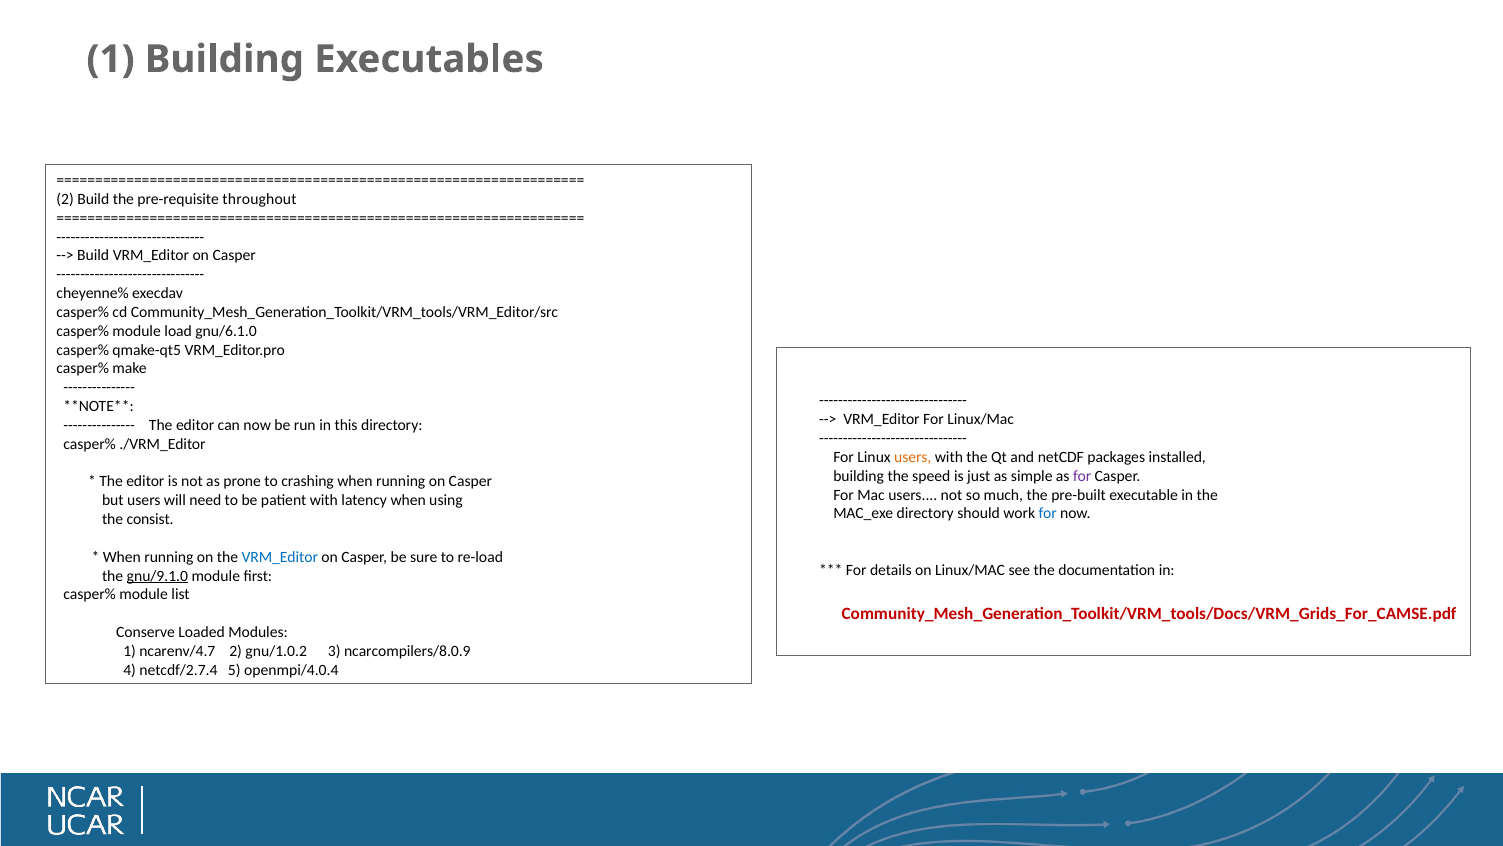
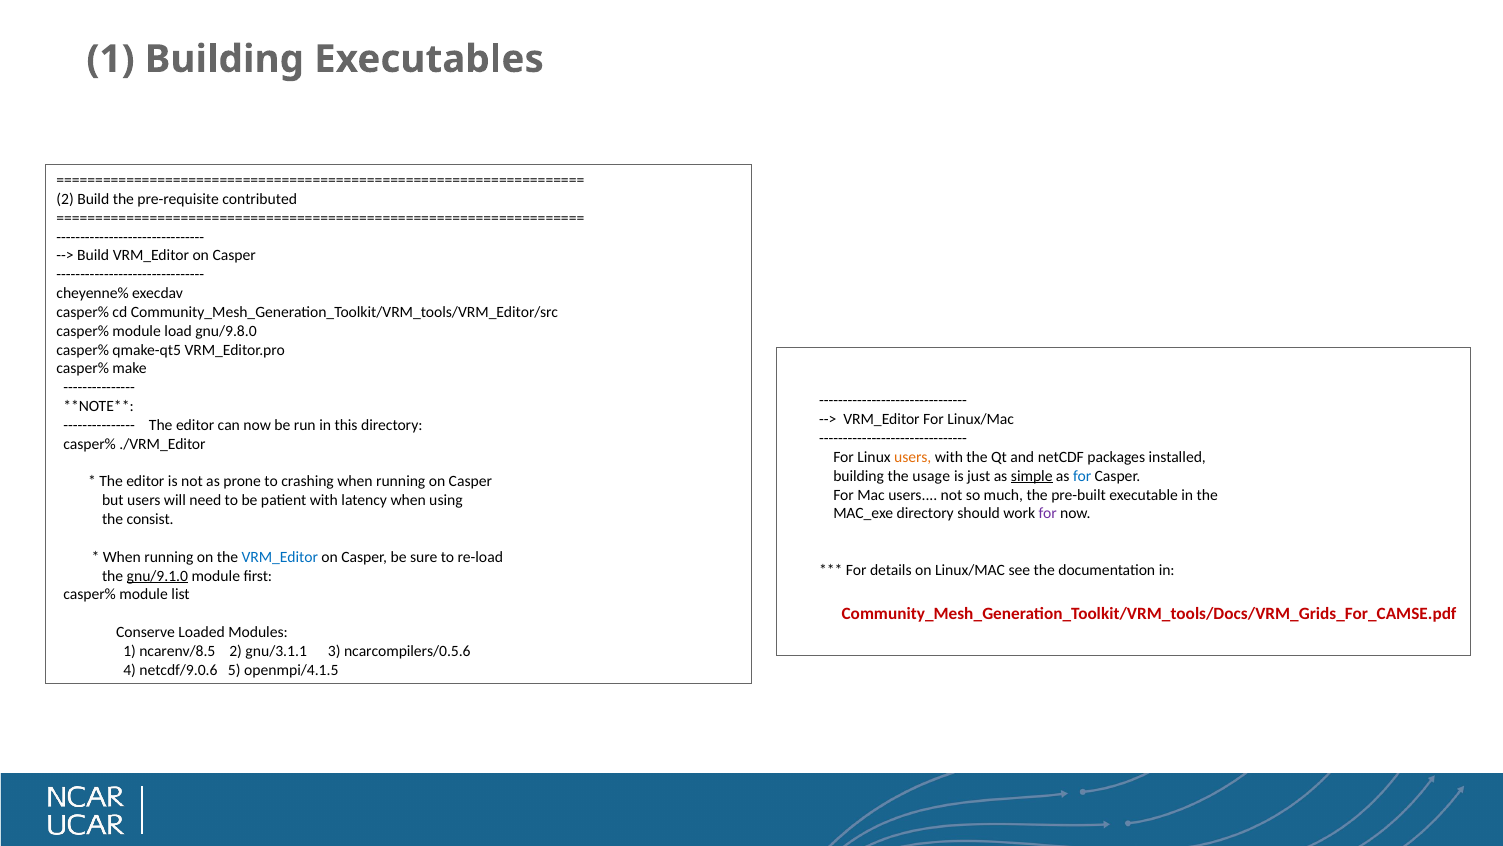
throughout: throughout -> contributed (260, 199)
gnu/6.1.0: gnu/6.1.0 -> gnu/9.8.0 (226, 331)
speed: speed -> usage (931, 476)
simple underline: none -> present (1032, 476)
for colour: purple -> blue (1082, 476)
for colour: blue -> purple (1048, 513)
ncarenv/4.7: ncarenv/4.7 -> ncarenv/8.5 (177, 651)
gnu/1.0.2: gnu/1.0.2 -> gnu/3.1.1 (276, 651)
ncarcompilers/8.0.9: ncarcompilers/8.0.9 -> ncarcompilers/0.5.6 (407, 651)
netcdf/2.7.4: netcdf/2.7.4 -> netcdf/9.0.6 (178, 670)
openmpi/4.0.4: openmpi/4.0.4 -> openmpi/4.1.5 (291, 670)
